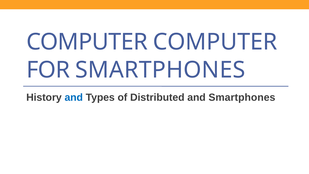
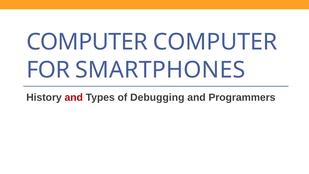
and colour: blue -> red (74, 97)
Distributed: Distributed -> Debugging (157, 97)
and Smartphones: Smartphones -> Programmers (242, 97)
